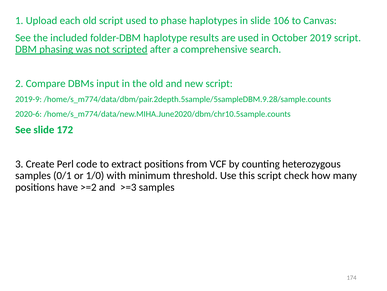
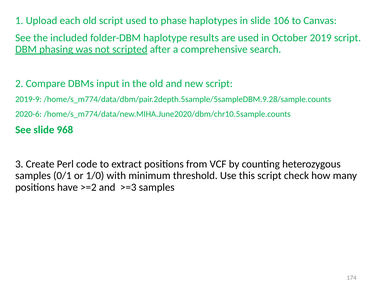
172: 172 -> 968 (65, 130)
